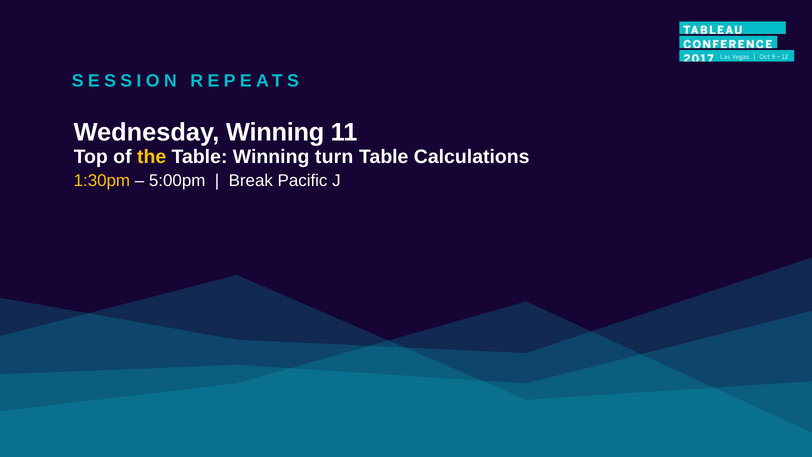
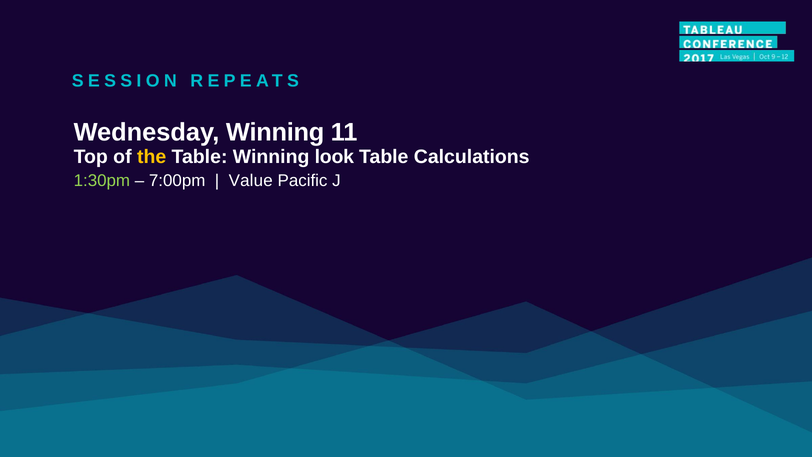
turn: turn -> look (334, 157)
1:30pm colour: yellow -> light green (102, 181)
5:00pm: 5:00pm -> 7:00pm (177, 181)
Break: Break -> Value (251, 181)
